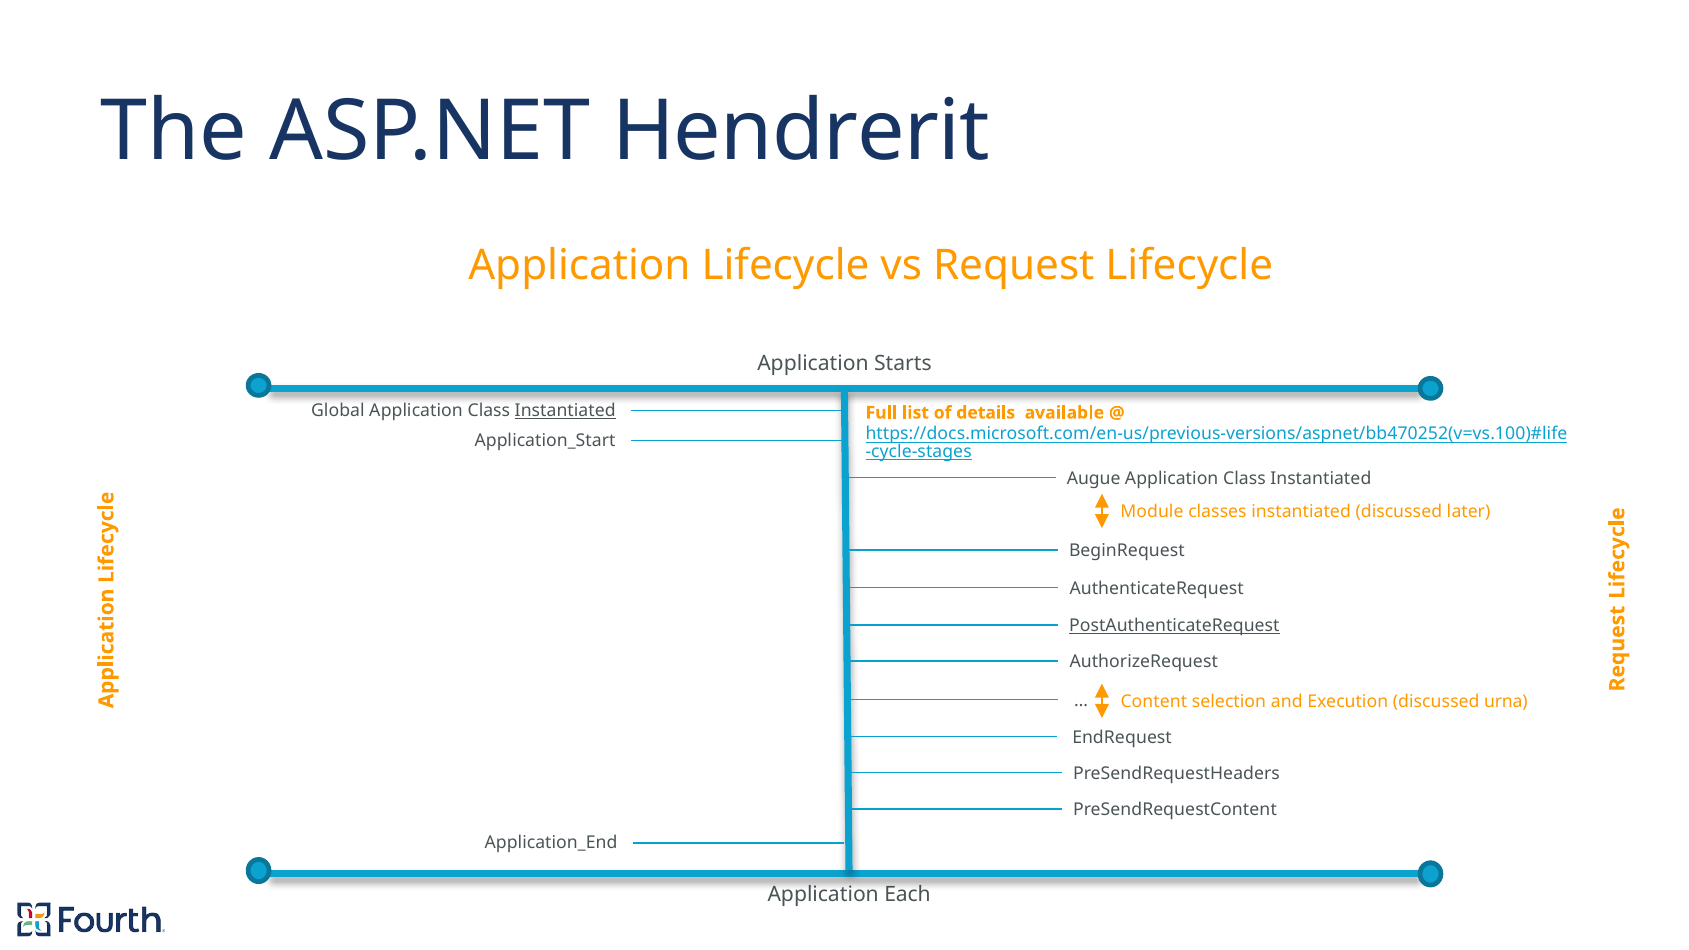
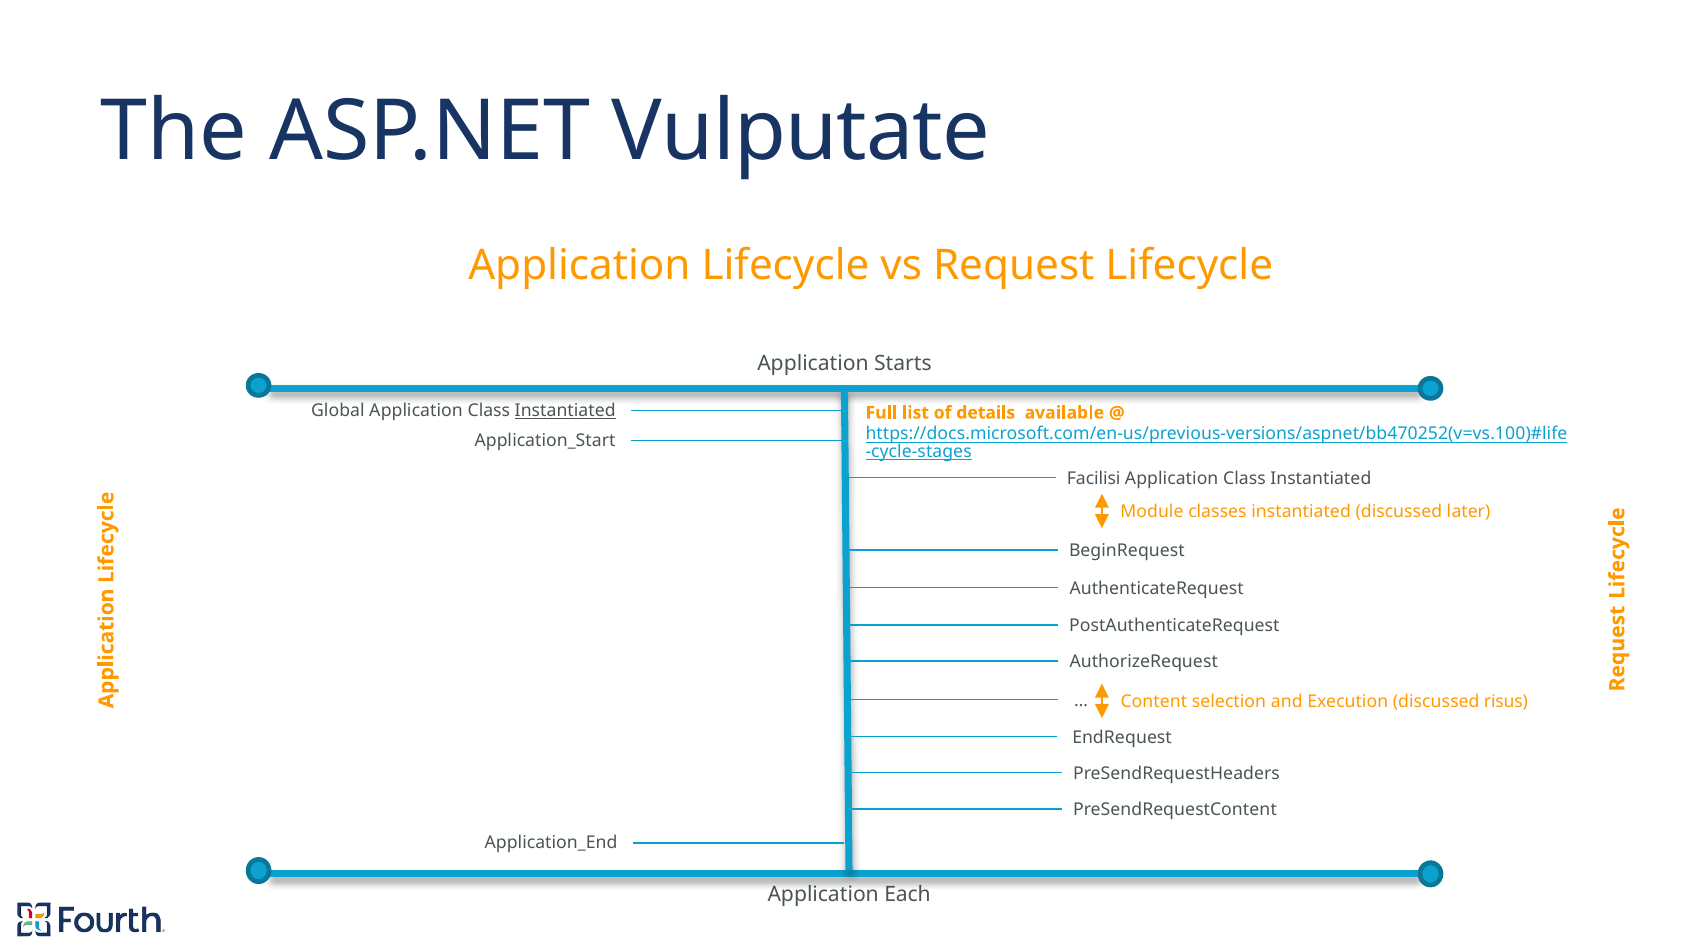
Hendrerit: Hendrerit -> Vulputate (801, 131)
Augue: Augue -> Facilisi (1094, 478)
PostAuthenticateRequest underline: present -> none (1174, 626)
urna: urna -> risus (1506, 702)
